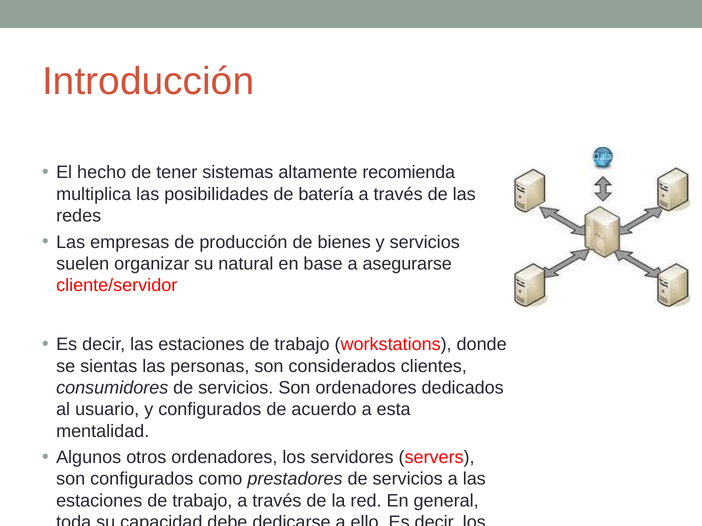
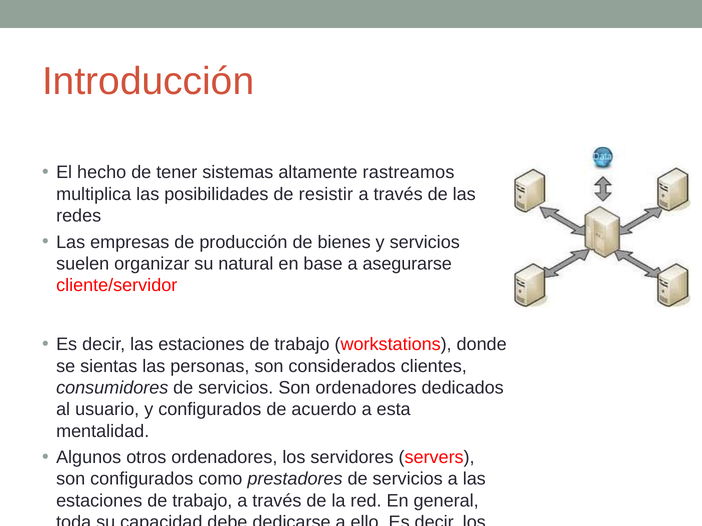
recomienda: recomienda -> rastreamos (409, 173)
batería: batería -> resistir (326, 194)
